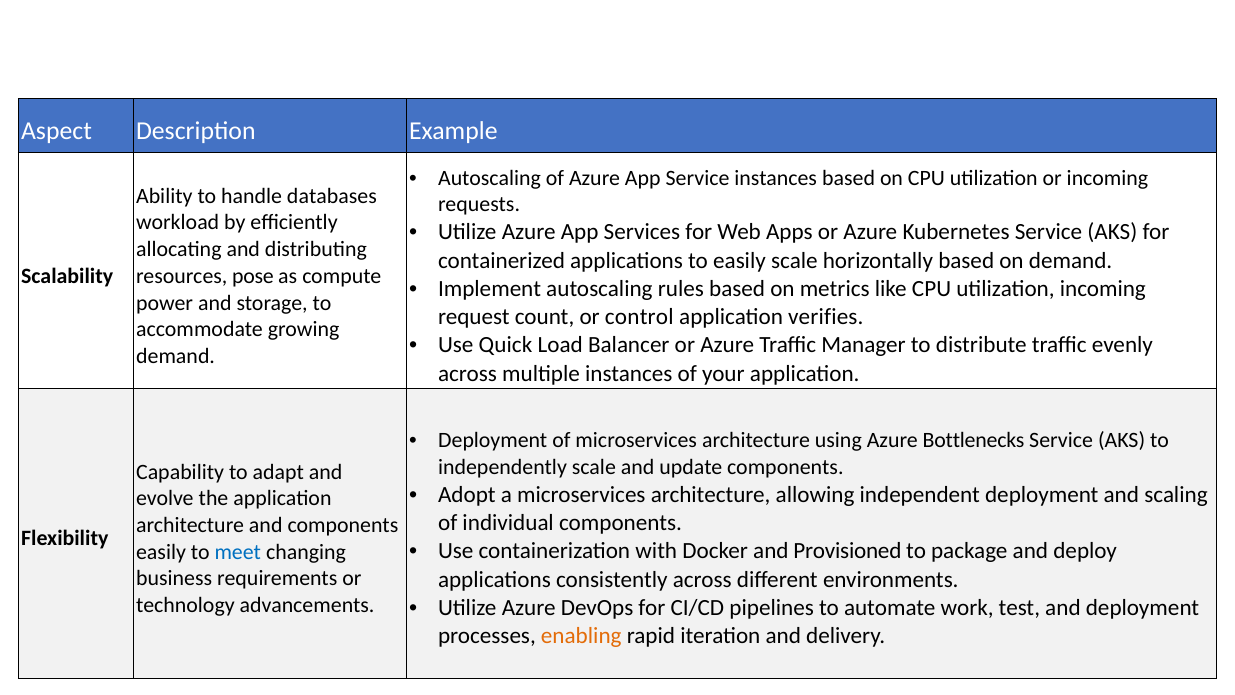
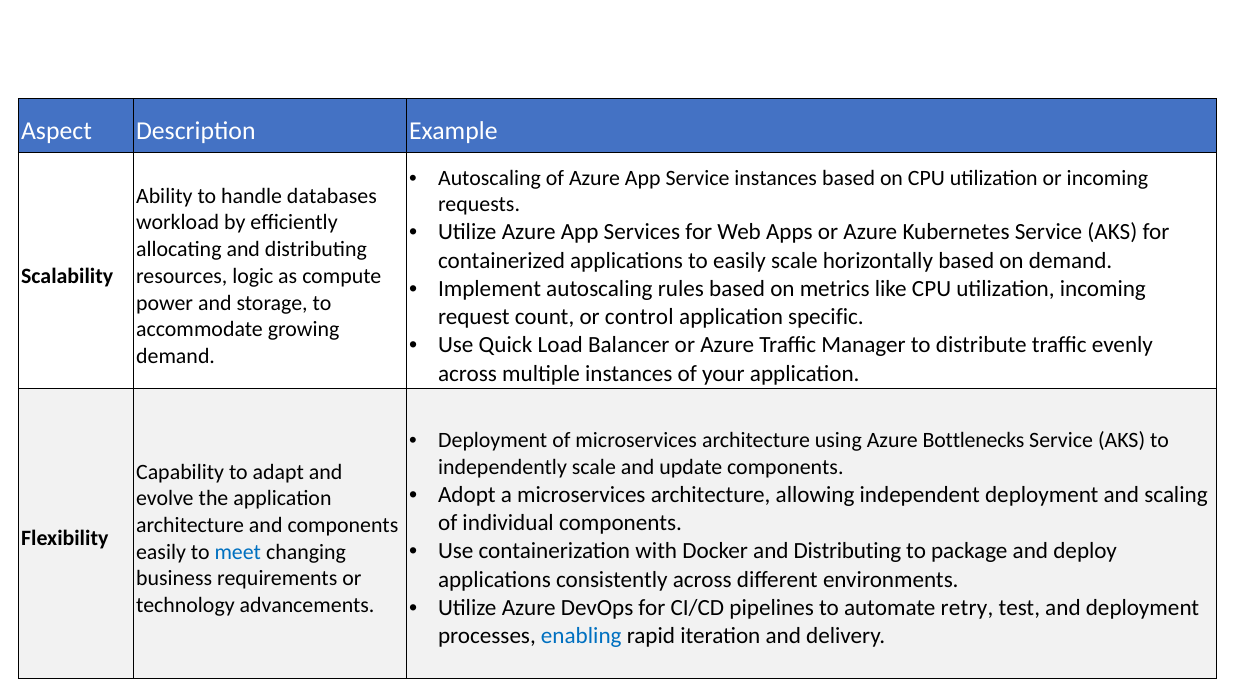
pose: pose -> logic (253, 276)
verifies: verifies -> specific (826, 317)
Docker and Provisioned: Provisioned -> Distributing (847, 551)
work: work -> retry (967, 608)
enabling colour: orange -> blue (581, 636)
